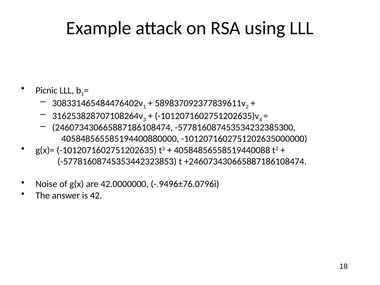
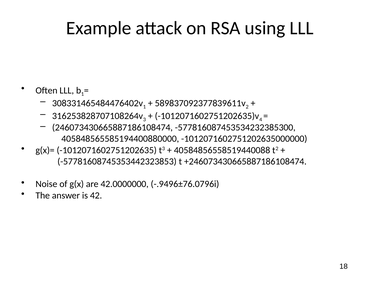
Picnic: Picnic -> Often (46, 90)
